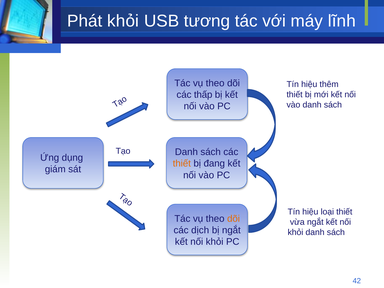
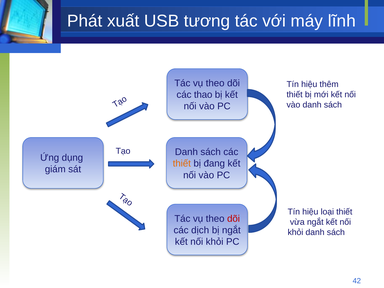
Phát khỏi: khỏi -> xuất (123, 21)
thấp: thấp -> thao (203, 95)
dõi colour: orange -> red (234, 219)
